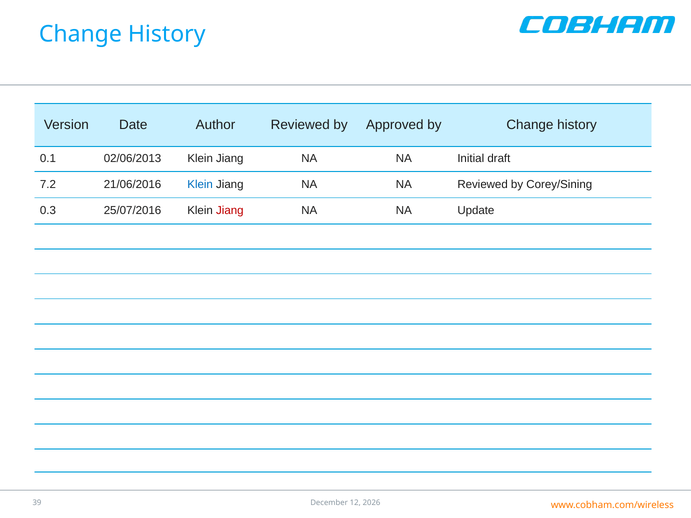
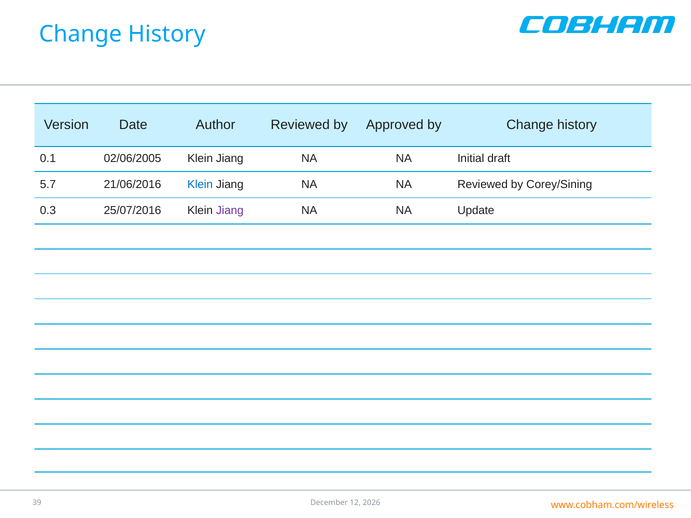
02/06/2013: 02/06/2013 -> 02/06/2005 (133, 159)
7.2: 7.2 -> 5.7 (48, 184)
Jiang colour: red -> purple (230, 211)
